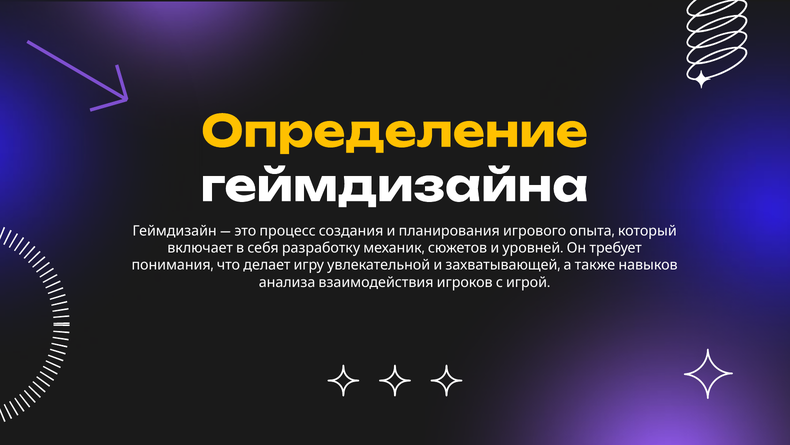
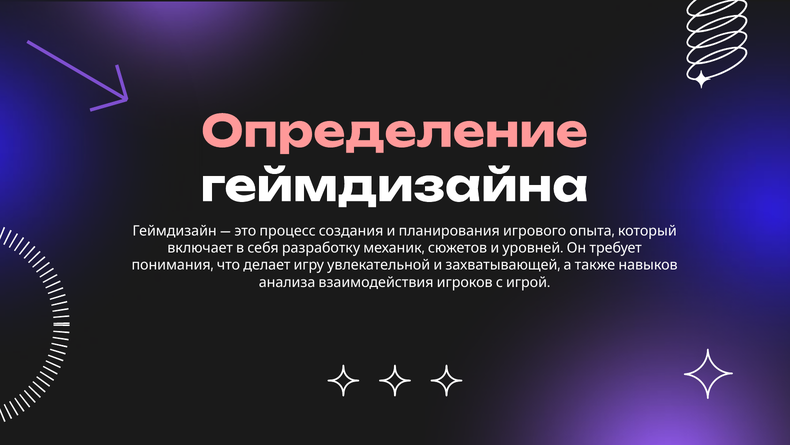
Определение colour: yellow -> pink (395, 132)
